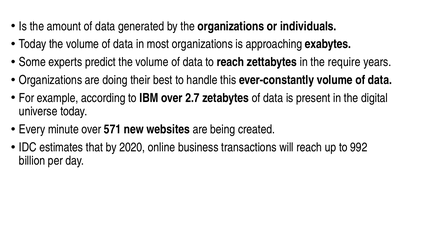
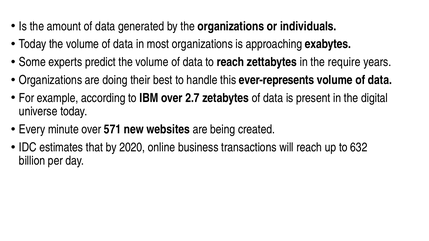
ever-constantly: ever-constantly -> ever-represents (277, 80)
992: 992 -> 632 (359, 148)
